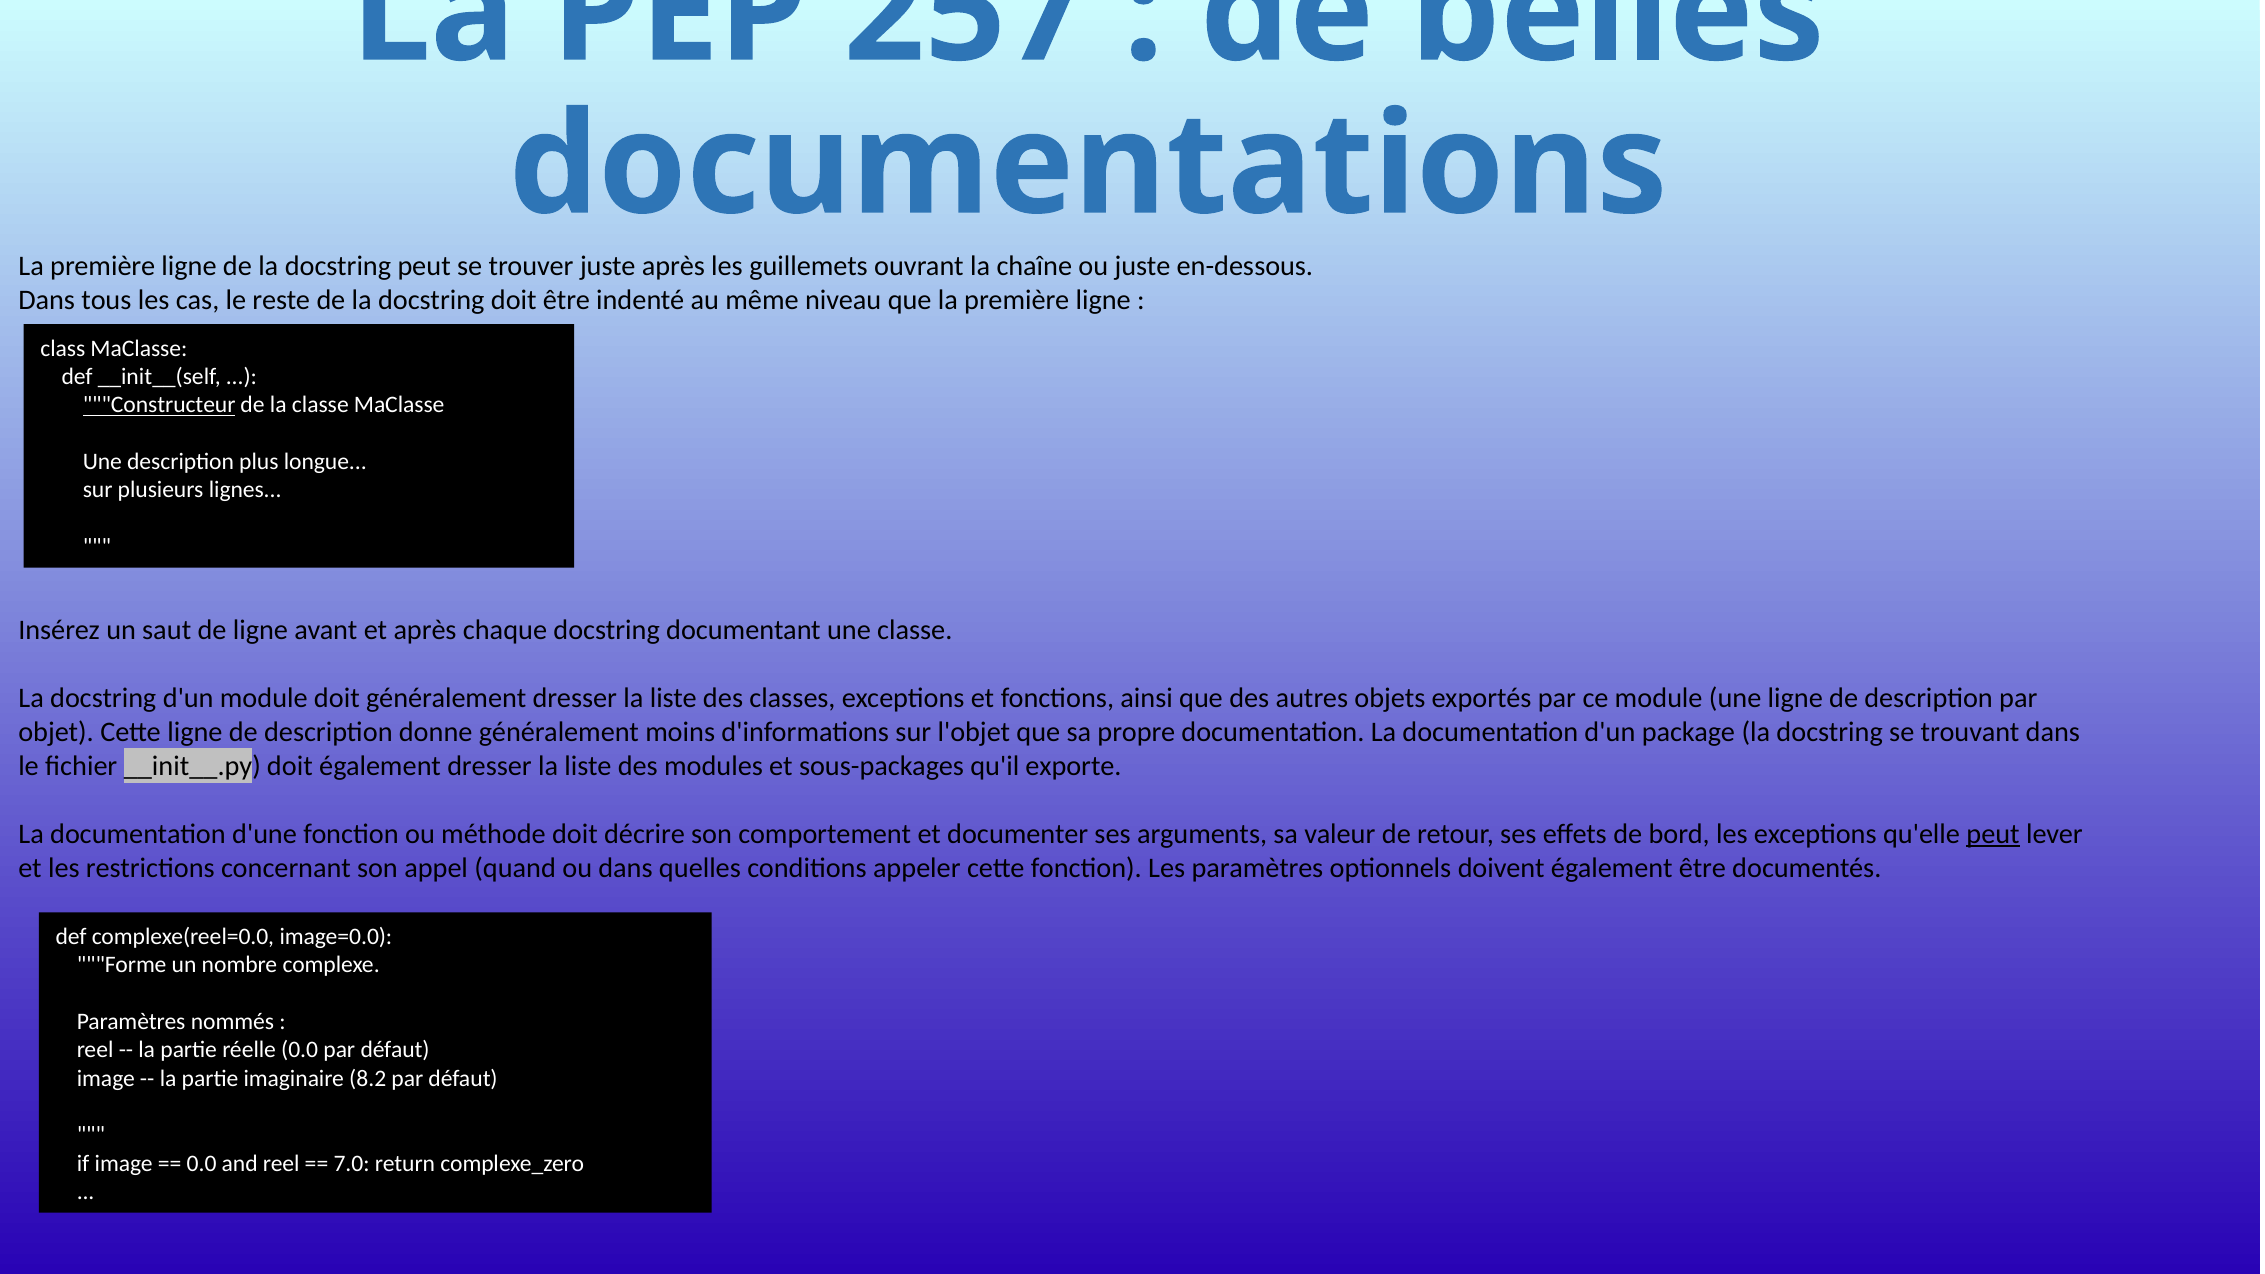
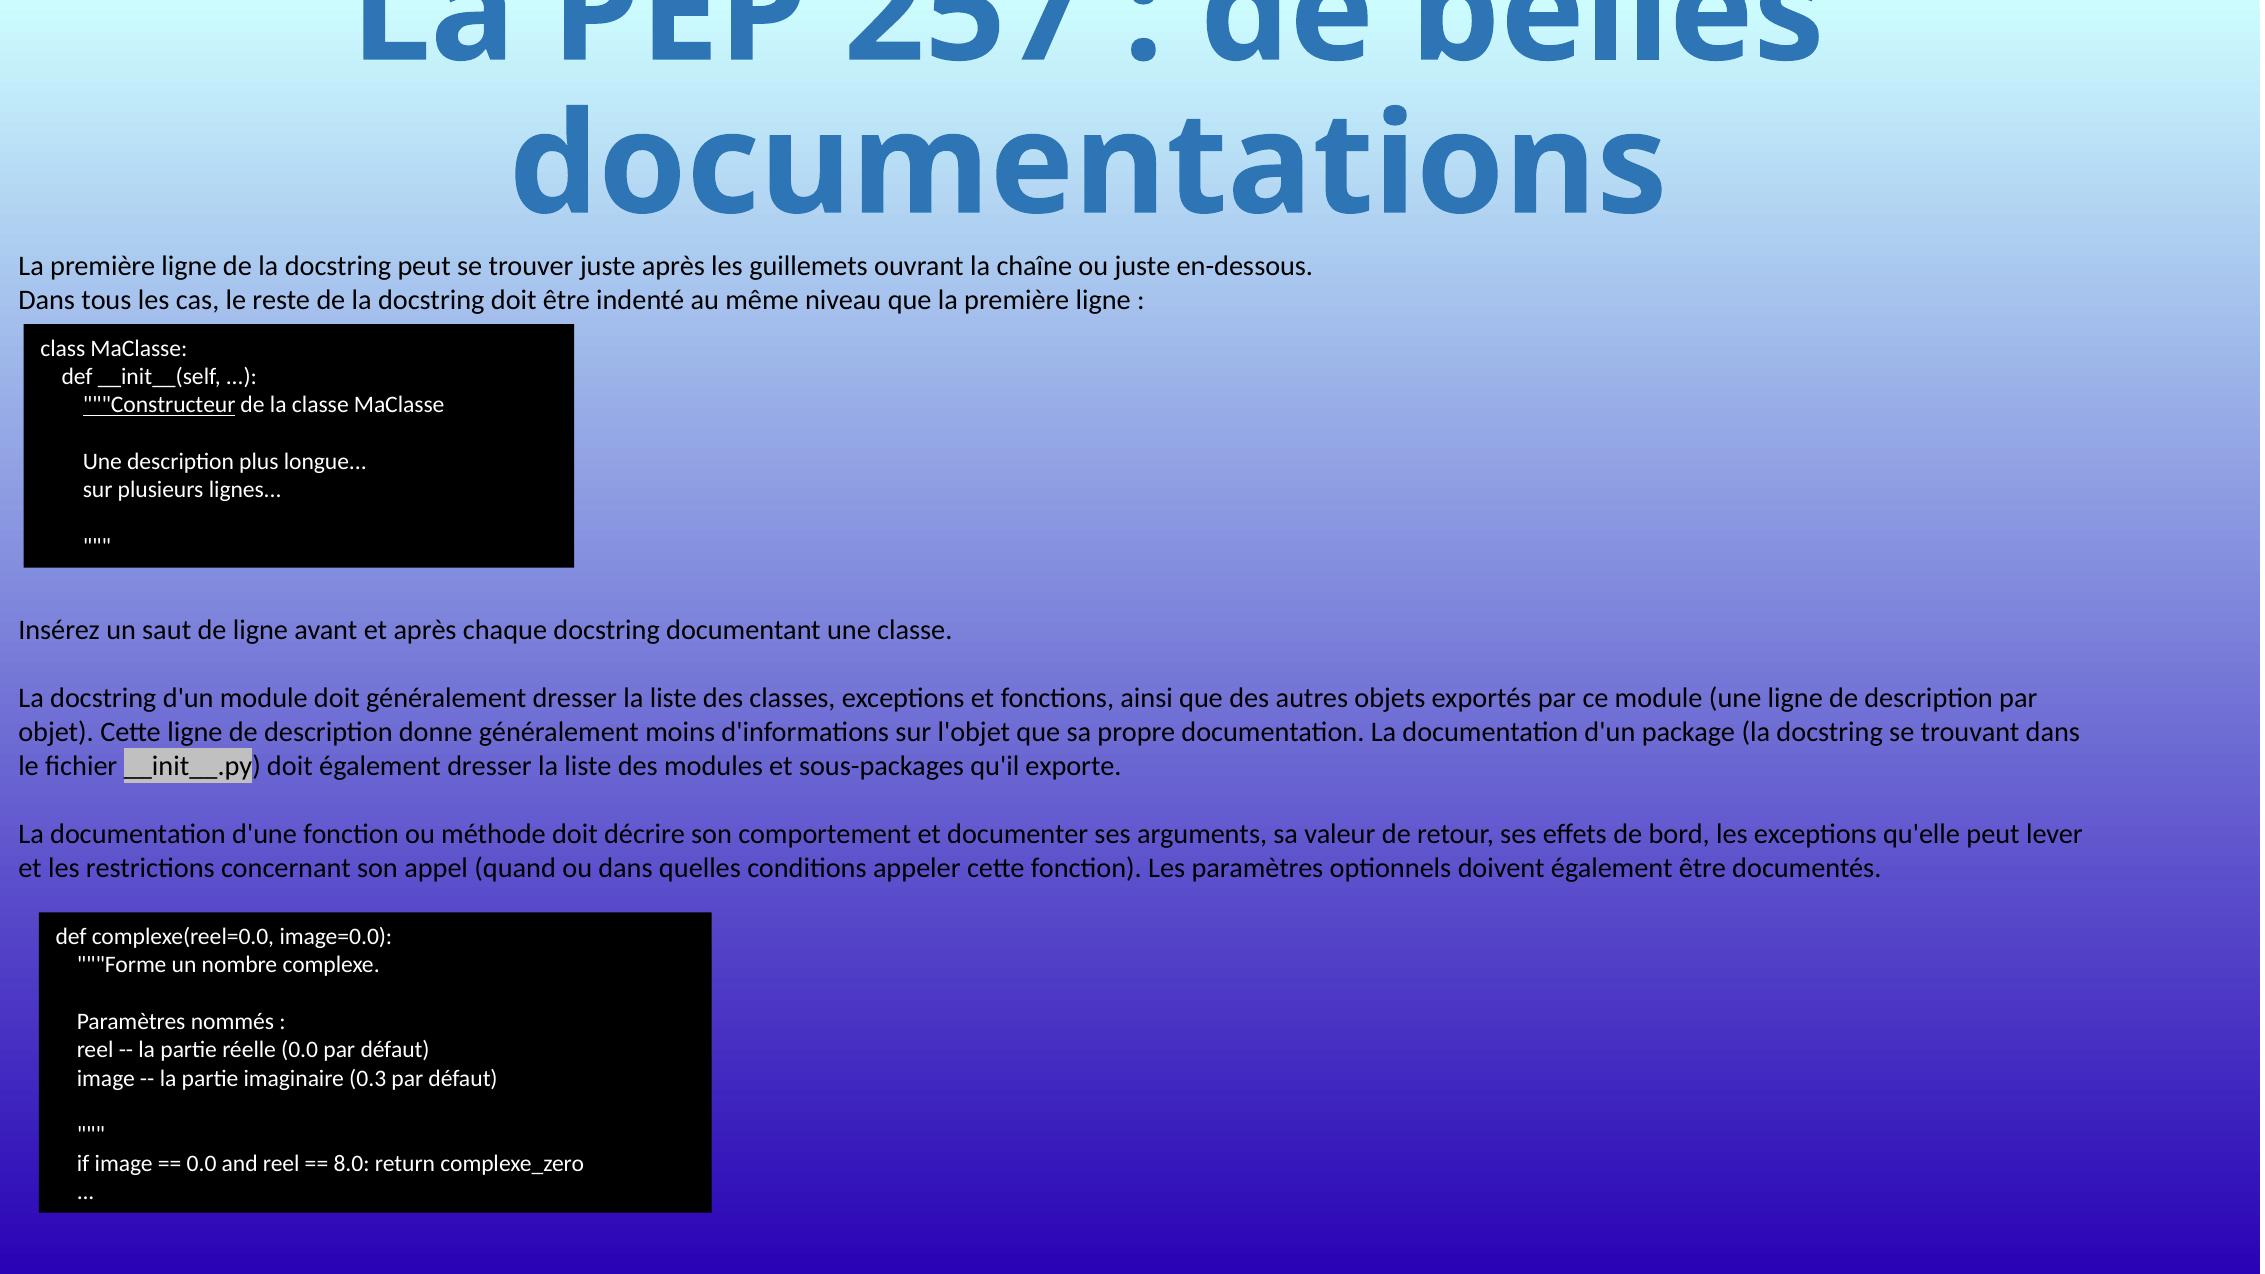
peut underline: present -> none (1993, 834)
8.2: 8.2 -> 0.3 (368, 1078)
7.0: 7.0 -> 8.0 (352, 1164)
